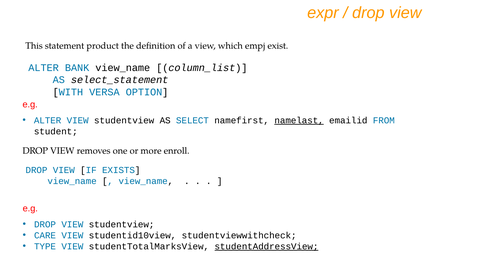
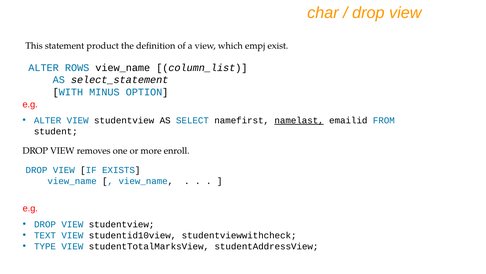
expr: expr -> char (323, 13)
BANK: BANK -> ROWS (77, 68)
VERSA: VERSA -> MINUS (104, 92)
CARE: CARE -> TEXT (45, 235)
studentAddressView underline: present -> none (266, 246)
